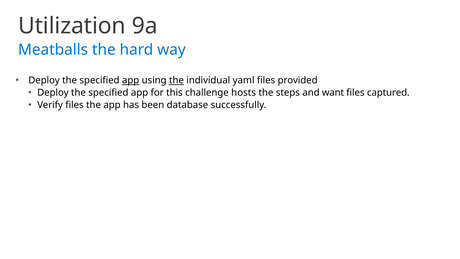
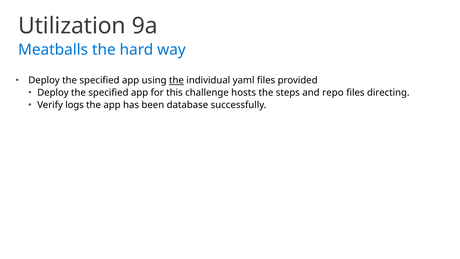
app underline: present -> none (131, 80)
want: want -> repo (333, 93)
captured: captured -> directing (388, 93)
Verify files: files -> logs (75, 105)
